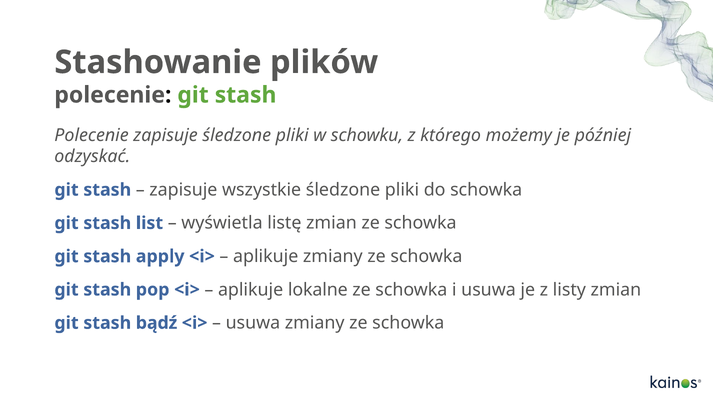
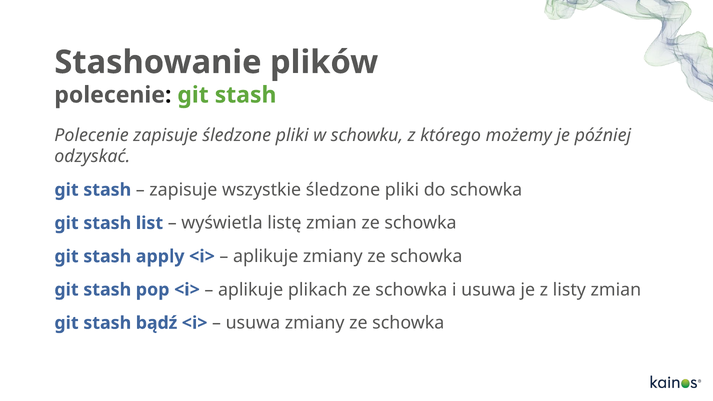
lokalne: lokalne -> plikach (318, 290)
